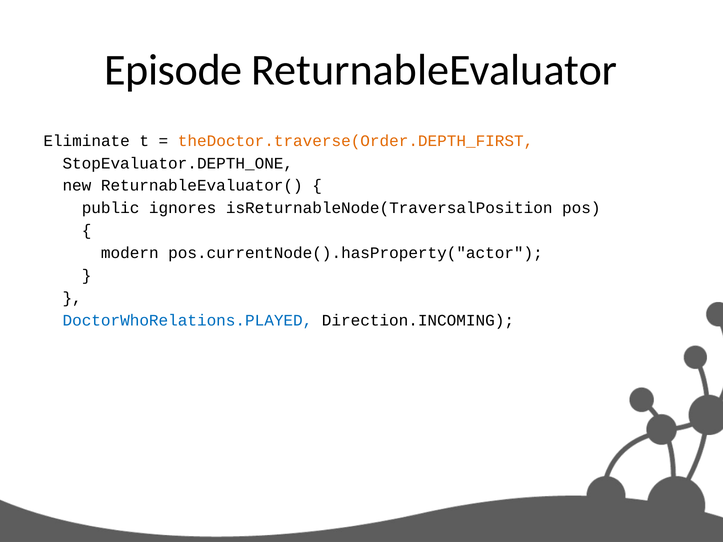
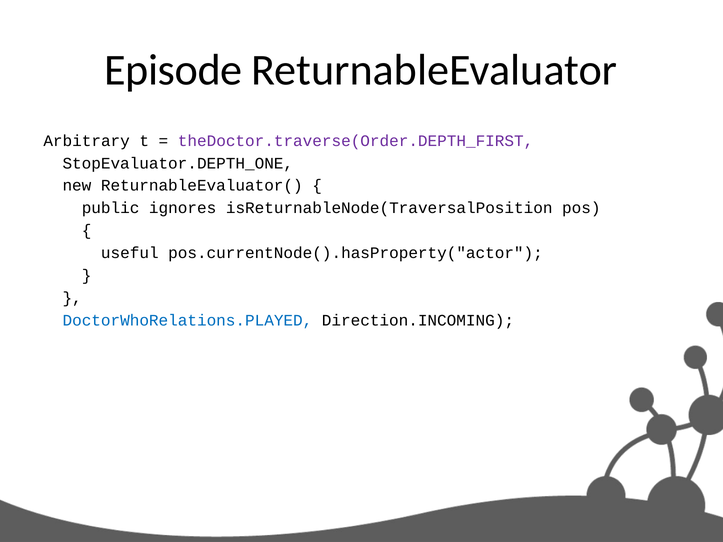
Eliminate: Eliminate -> Arbitrary (87, 141)
theDoctor.traverse(Order.DEPTH_FIRST colour: orange -> purple (356, 141)
modern: modern -> useful (130, 253)
